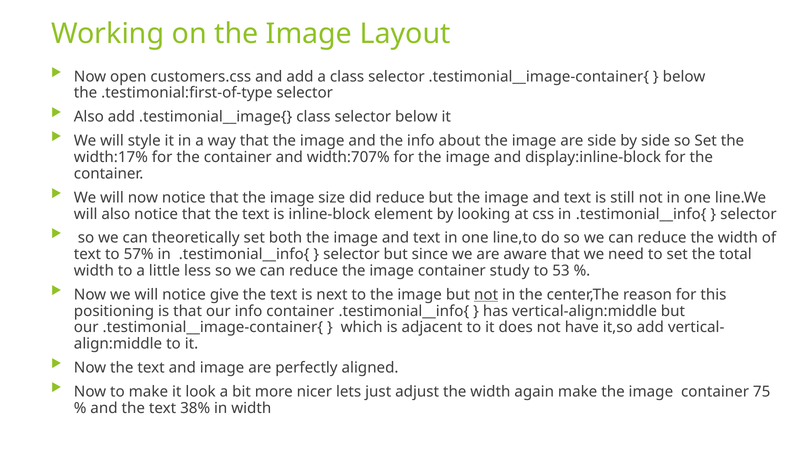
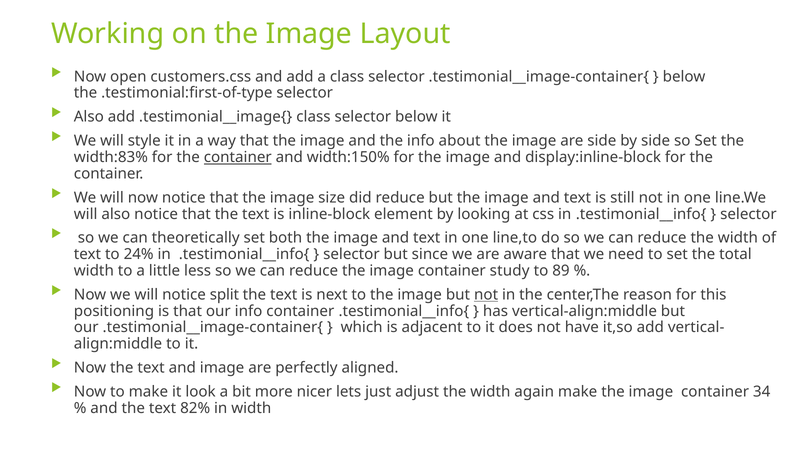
width:17%: width:17% -> width:83% (111, 158)
container underline: none -> present (238, 158)
width:707%: width:707% -> width:150% (348, 158)
57%: 57% -> 24% (139, 255)
53: 53 -> 89 (561, 271)
give: give -> split (224, 295)
75: 75 -> 34 (762, 392)
38%: 38% -> 82% (195, 409)
